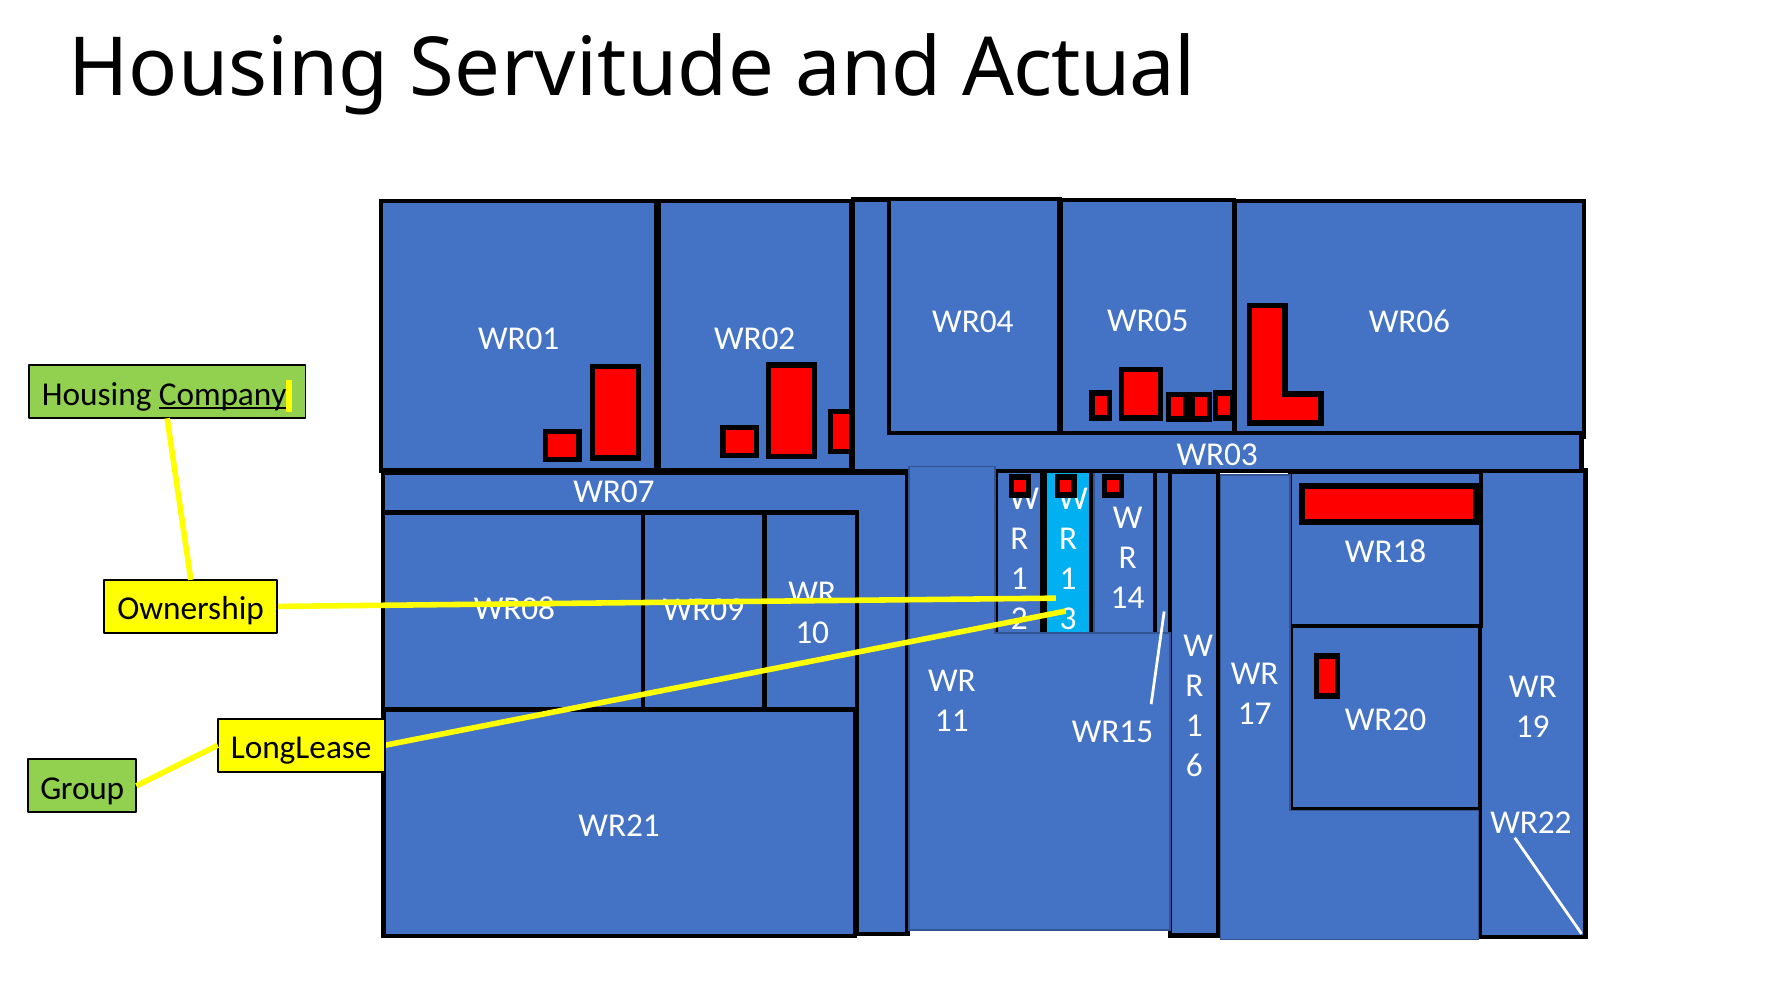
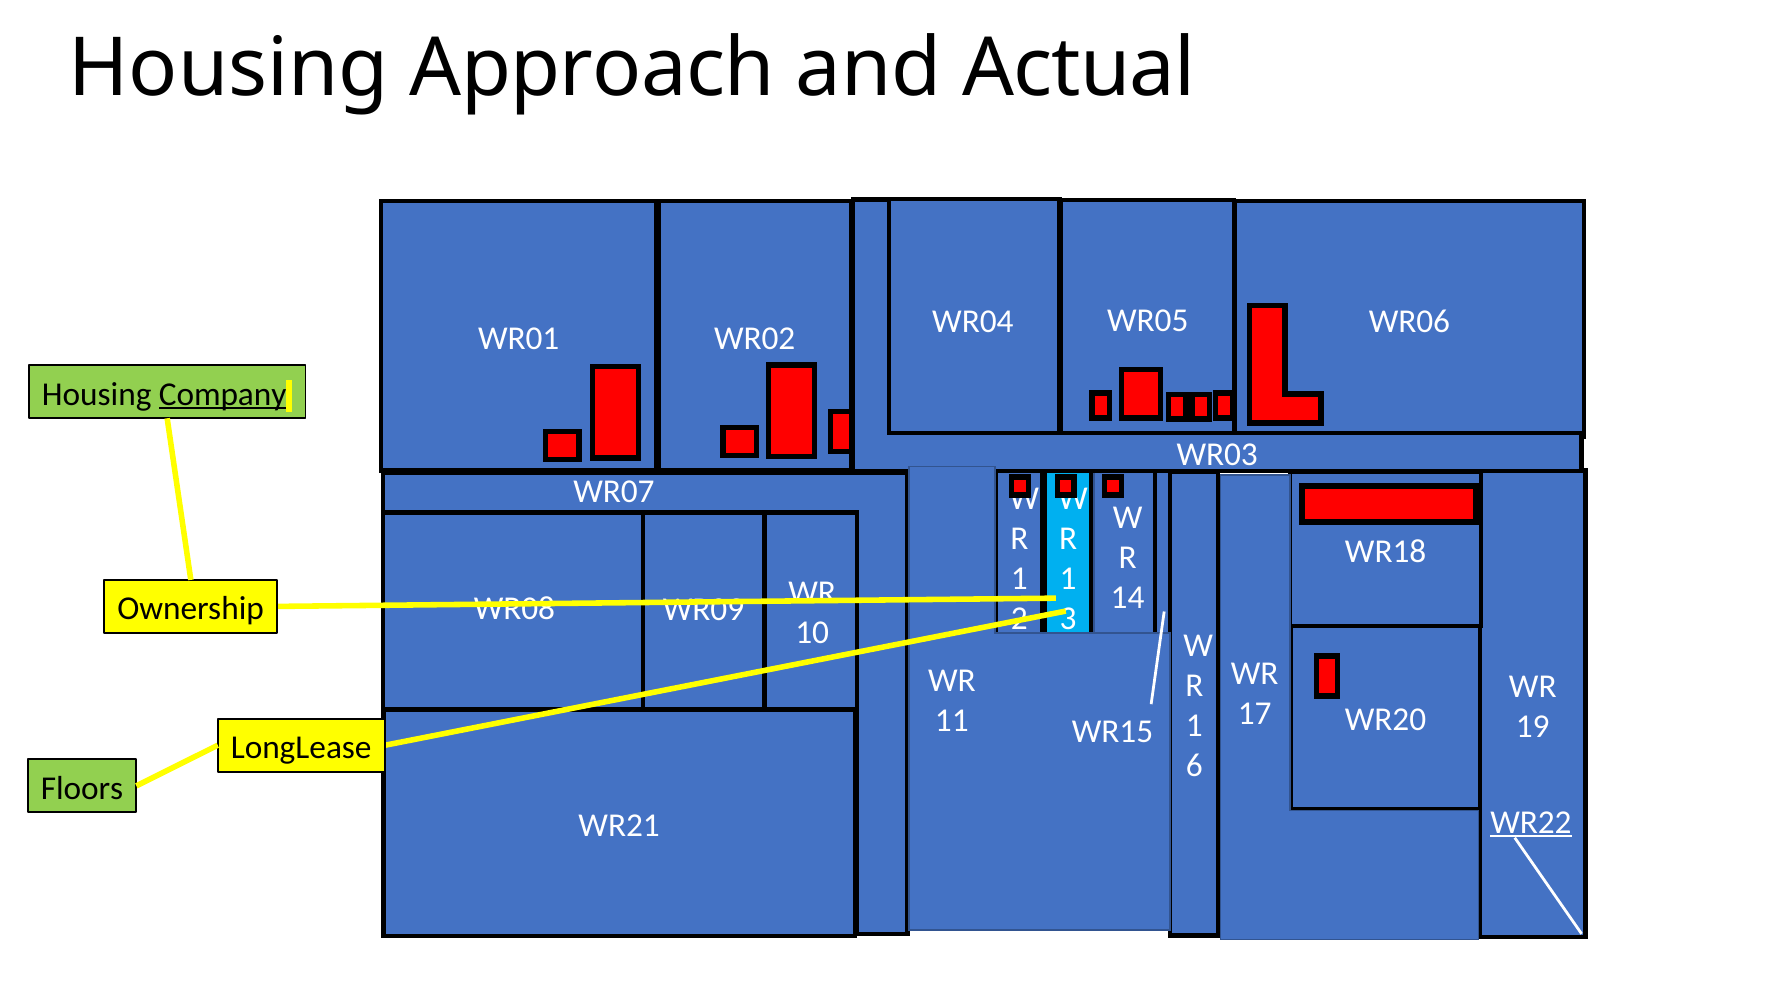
Servitude: Servitude -> Approach (593, 68)
Group: Group -> Floors (82, 788)
WR22 underline: none -> present (1531, 822)
